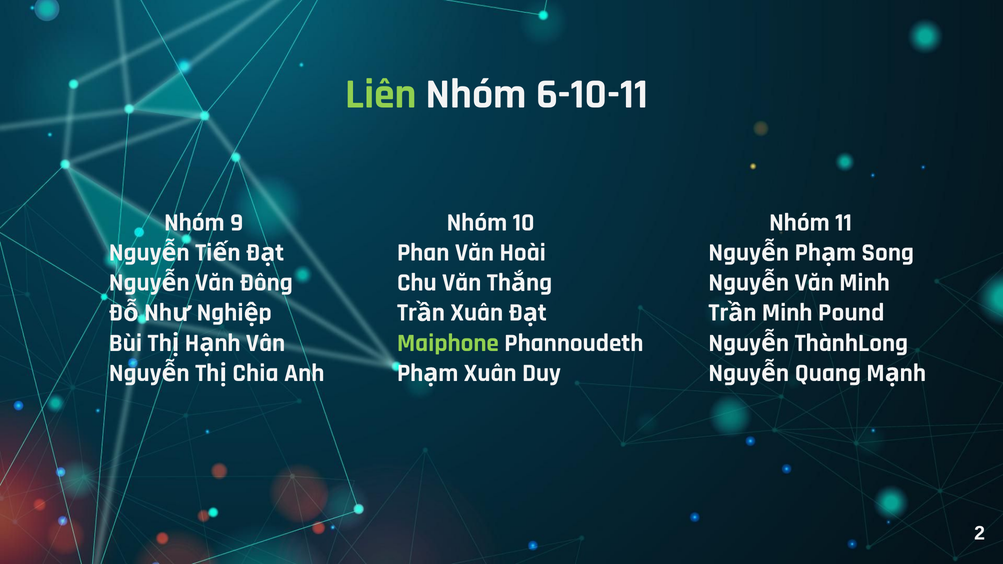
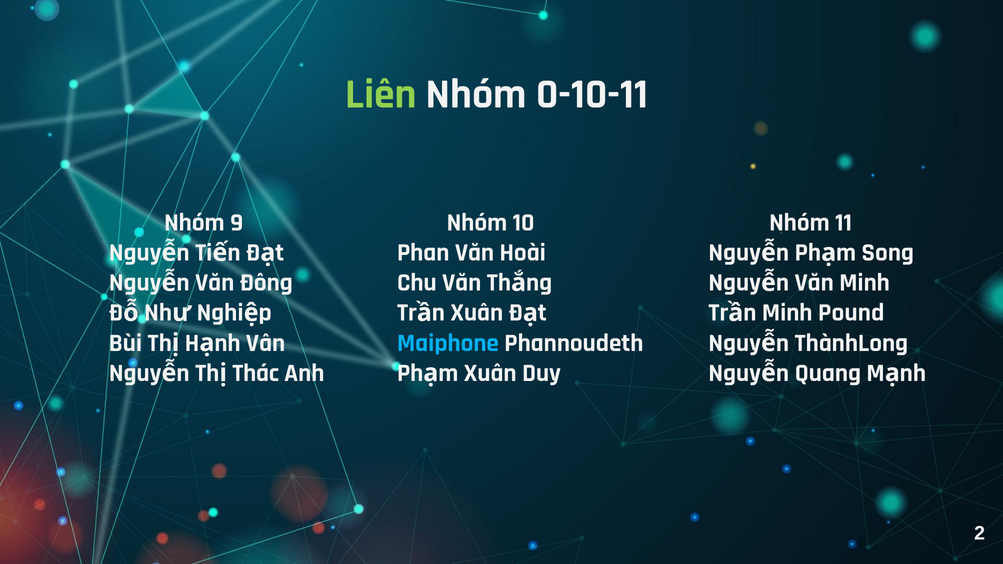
6-10-11: 6-10-11 -> 0-10-11 (592, 94)
Maiphone colour: light green -> light blue (448, 343)
Chia: Chia -> Thác (256, 373)
